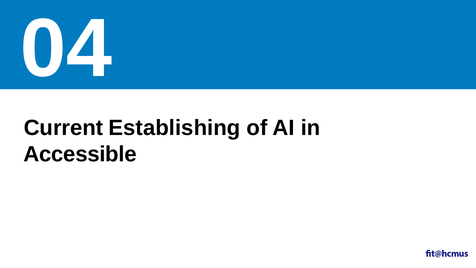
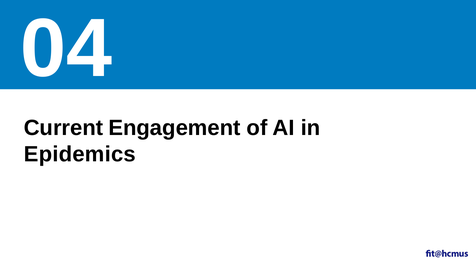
Establishing: Establishing -> Engagement (174, 128)
Accessible: Accessible -> Epidemics (80, 154)
